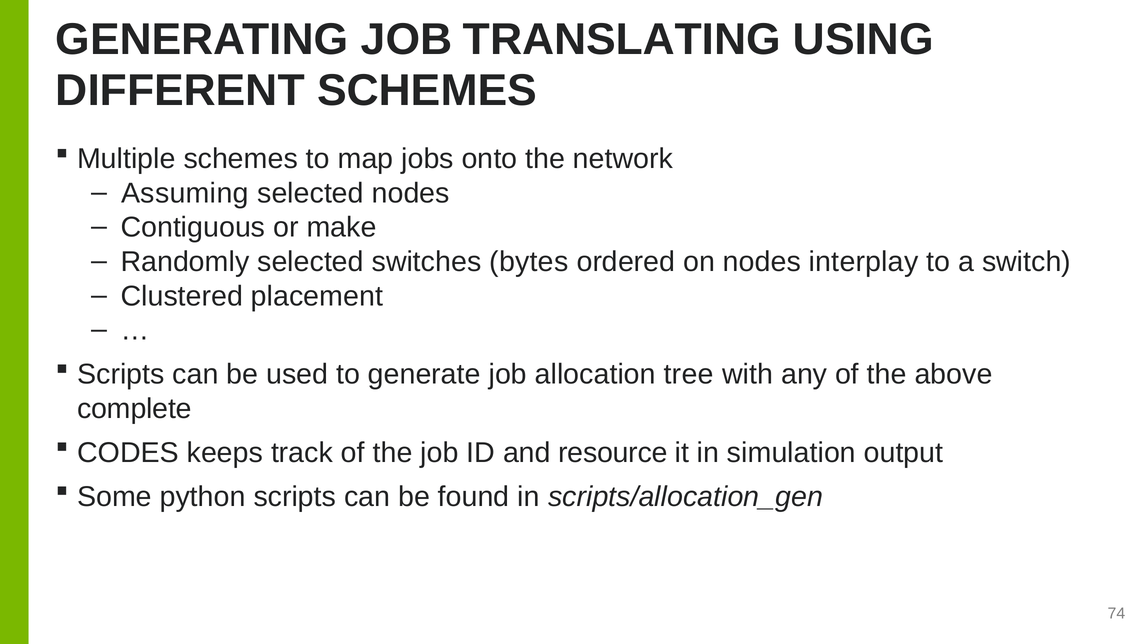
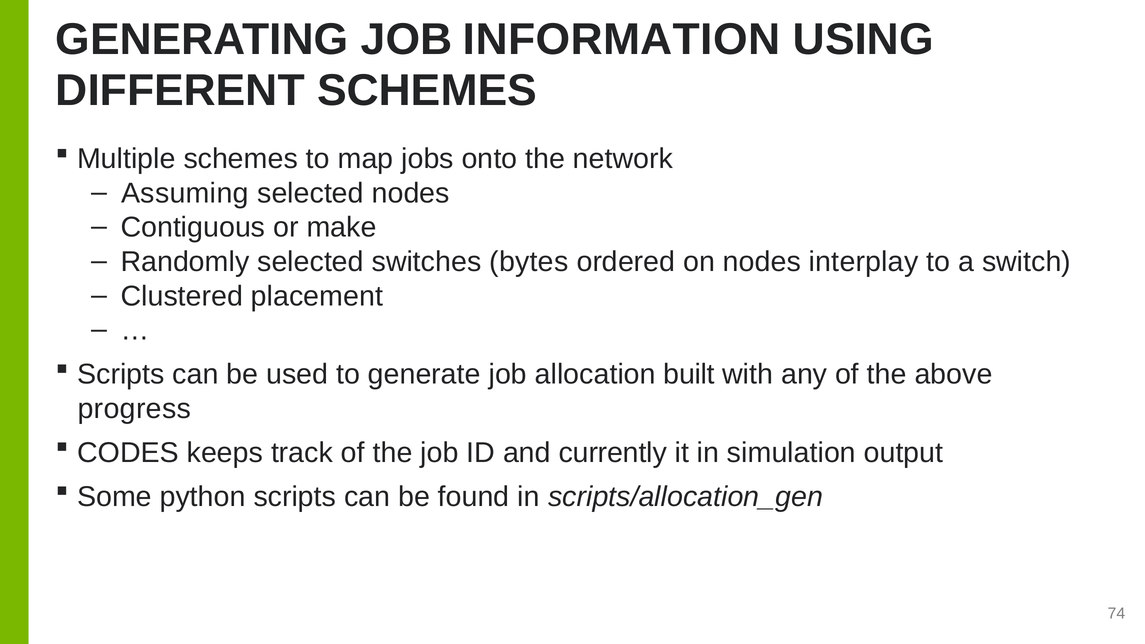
TRANSLATING: TRANSLATING -> INFORMATION (622, 40)
tree: tree -> built (689, 374)
complete: complete -> progress (134, 409)
resource: resource -> currently (613, 453)
